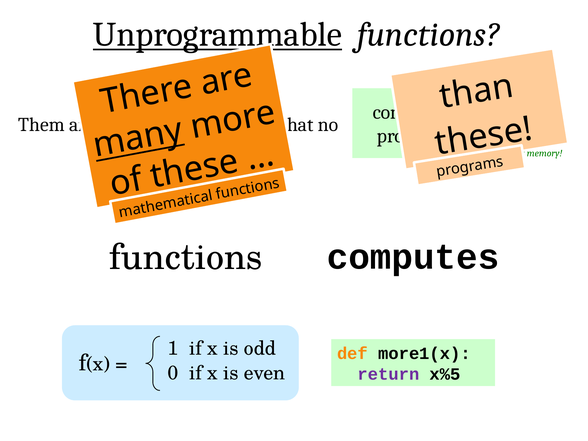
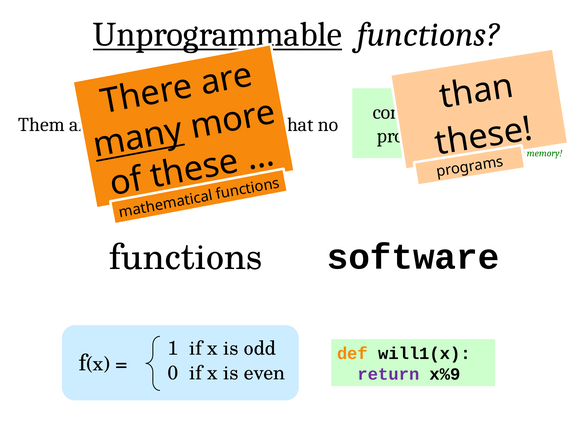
computes: computes -> software (413, 257)
more1(x: more1(x -> will1(x (424, 353)
x%5: x%5 -> x%9 (445, 374)
